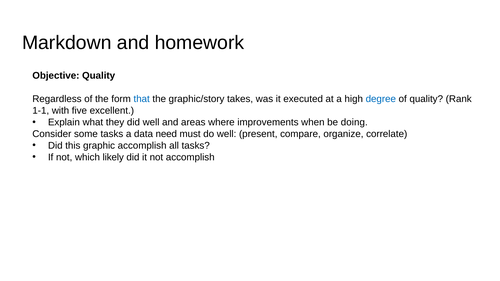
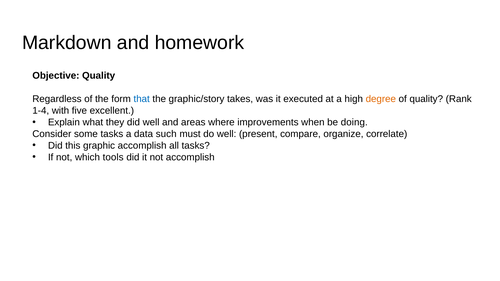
degree colour: blue -> orange (381, 99)
1-1: 1-1 -> 1-4 (41, 111)
need: need -> such (166, 134)
likely: likely -> tools (113, 157)
